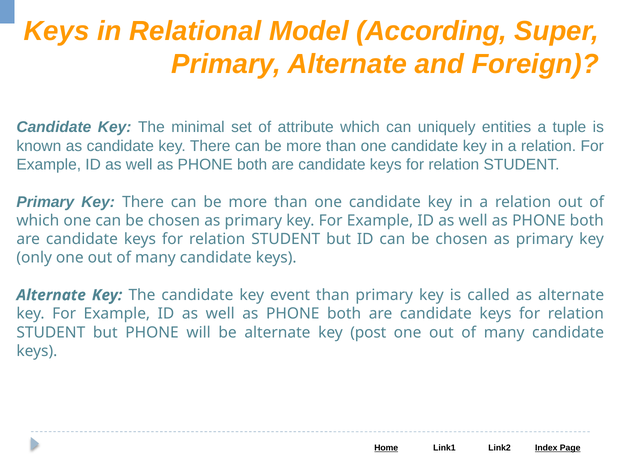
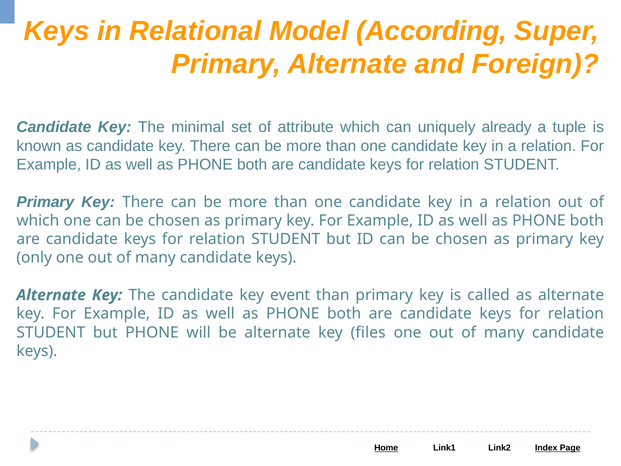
entities: entities -> already (507, 127)
post: post -> files (368, 332)
